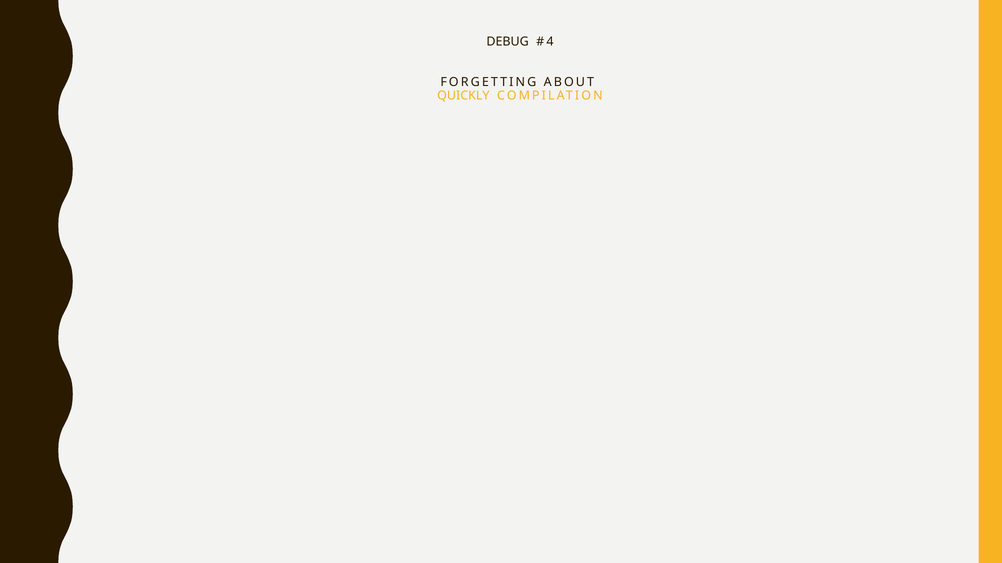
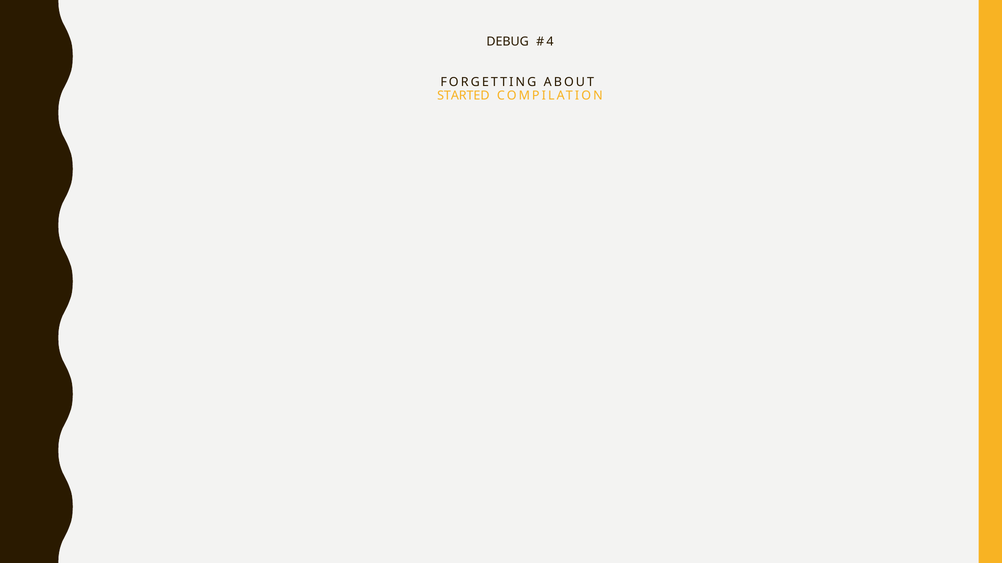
QUICKLY: QUICKLY -> STARTED (463, 96)
